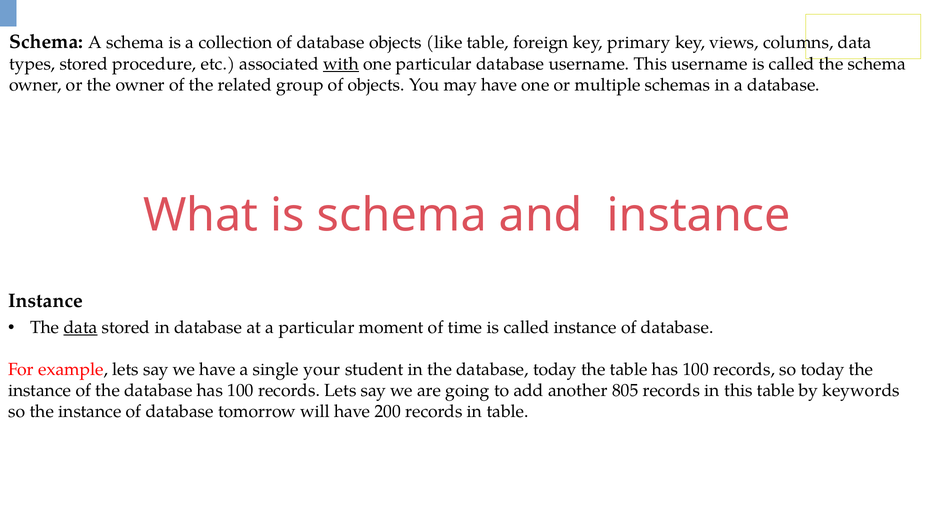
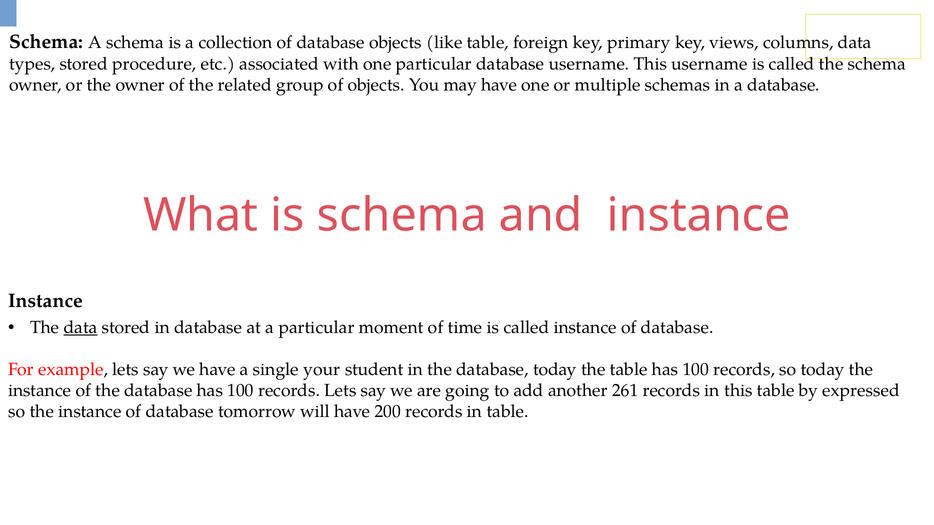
with underline: present -> none (341, 64)
805: 805 -> 261 (625, 391)
keywords: keywords -> expressed (861, 391)
